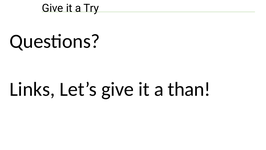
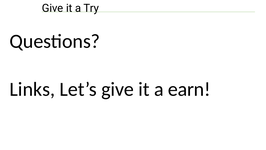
than: than -> earn (189, 89)
